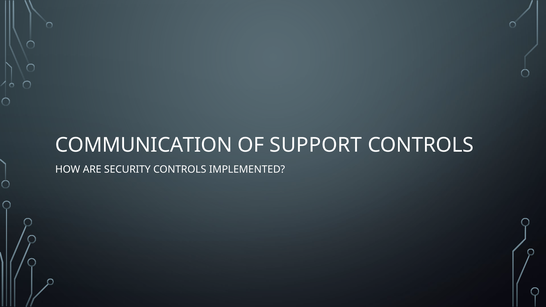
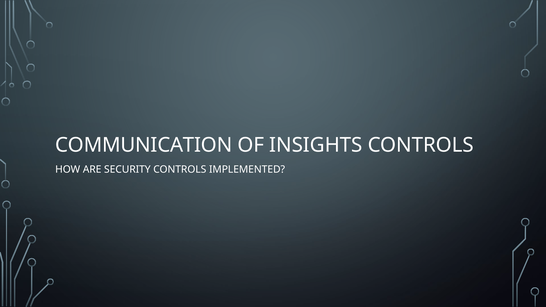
SUPPORT: SUPPORT -> INSIGHTS (316, 145)
